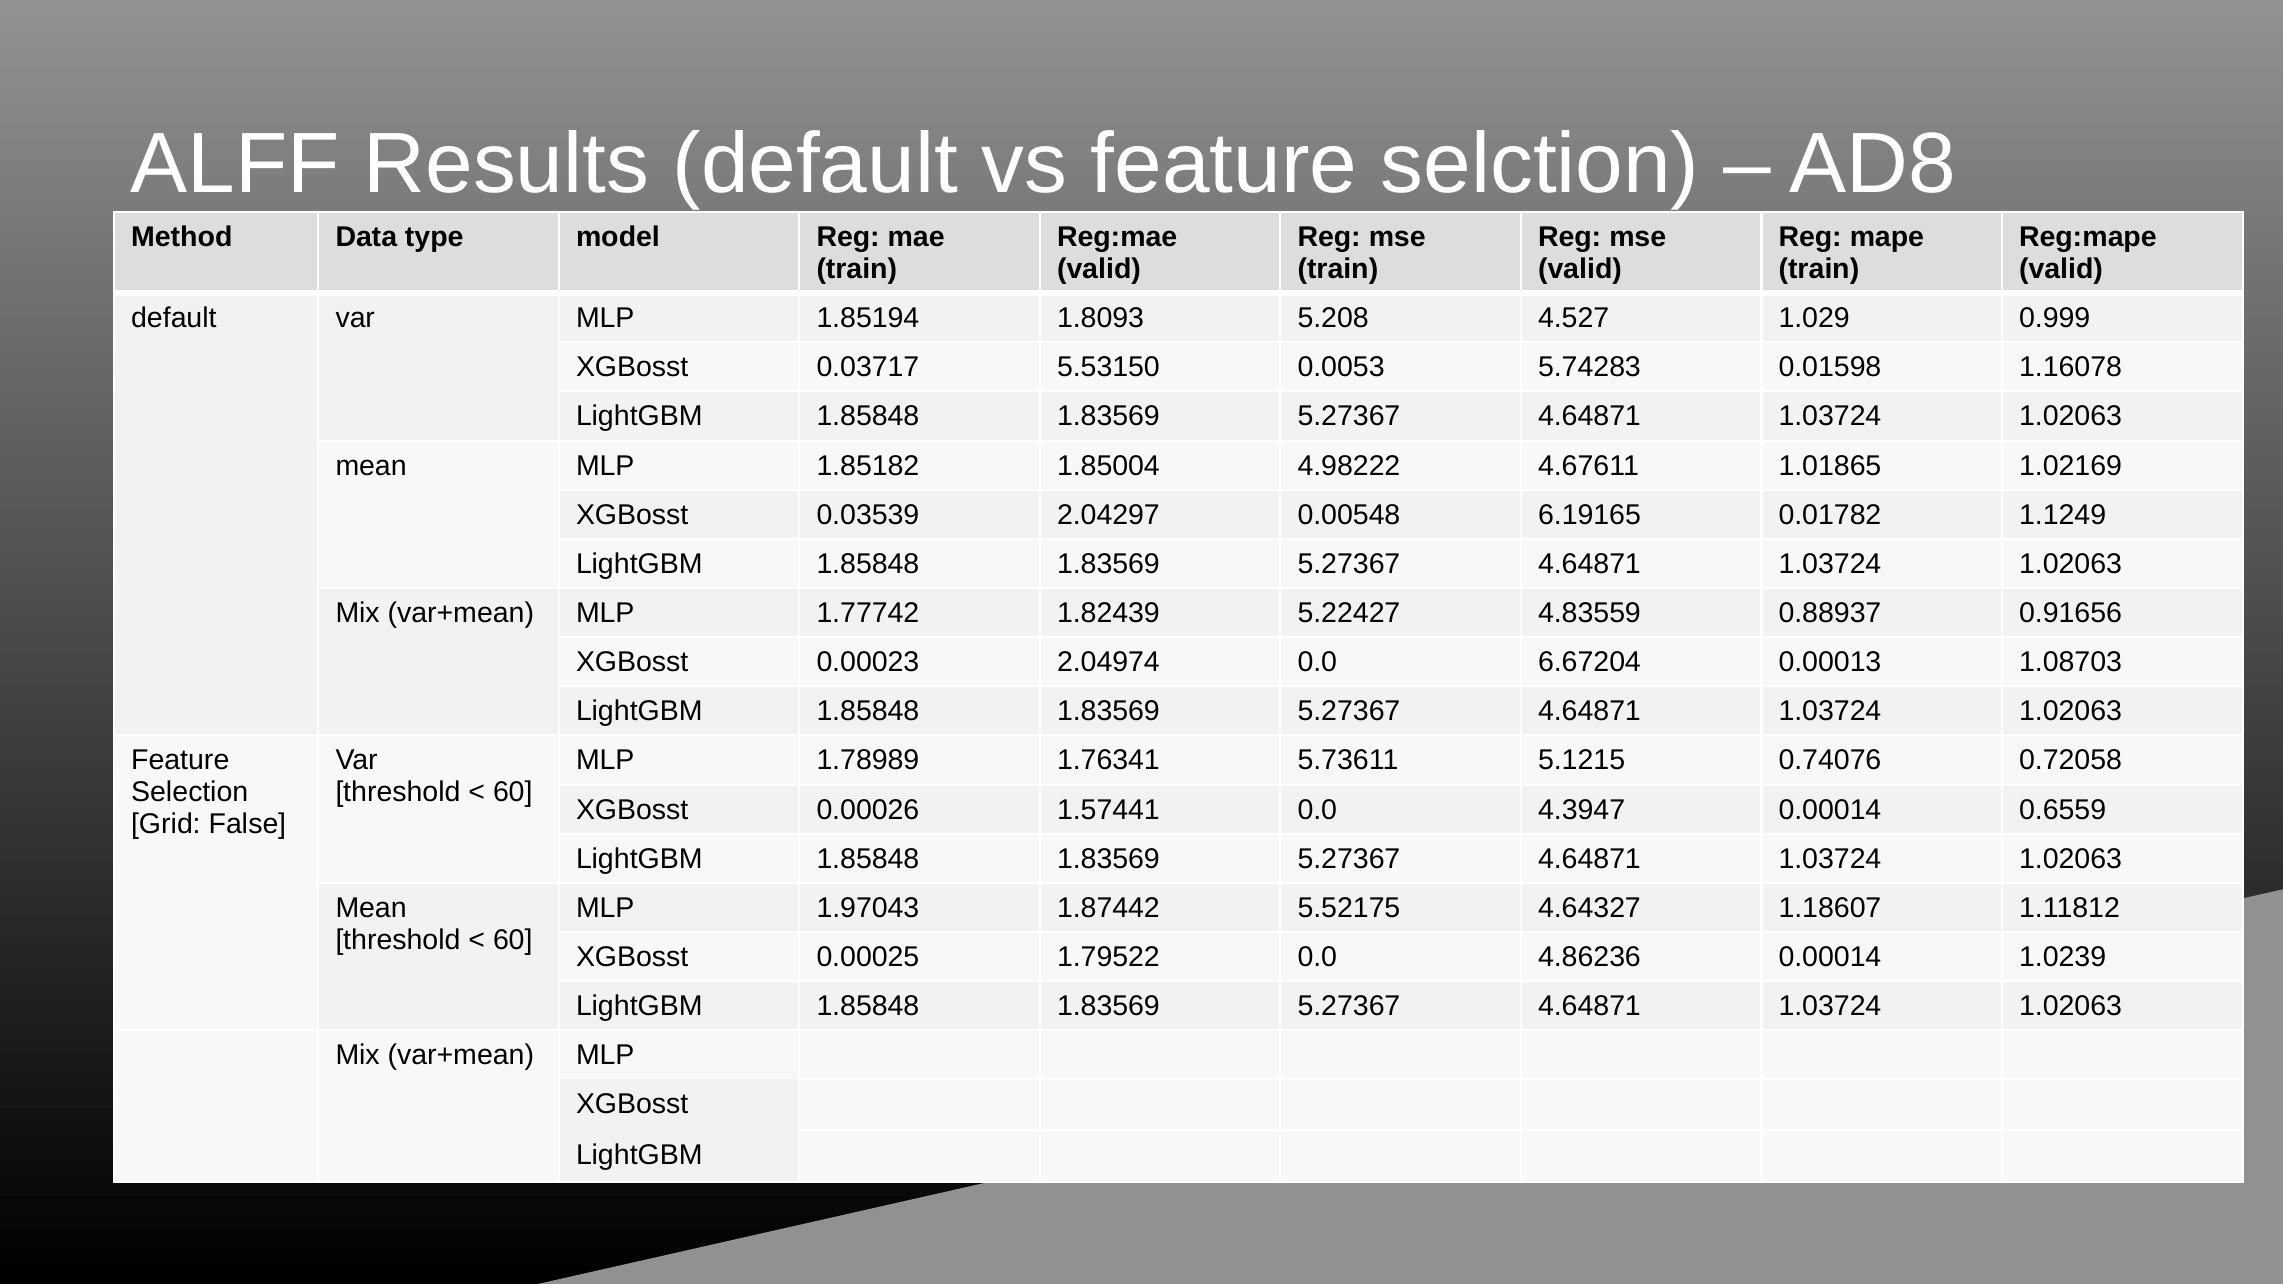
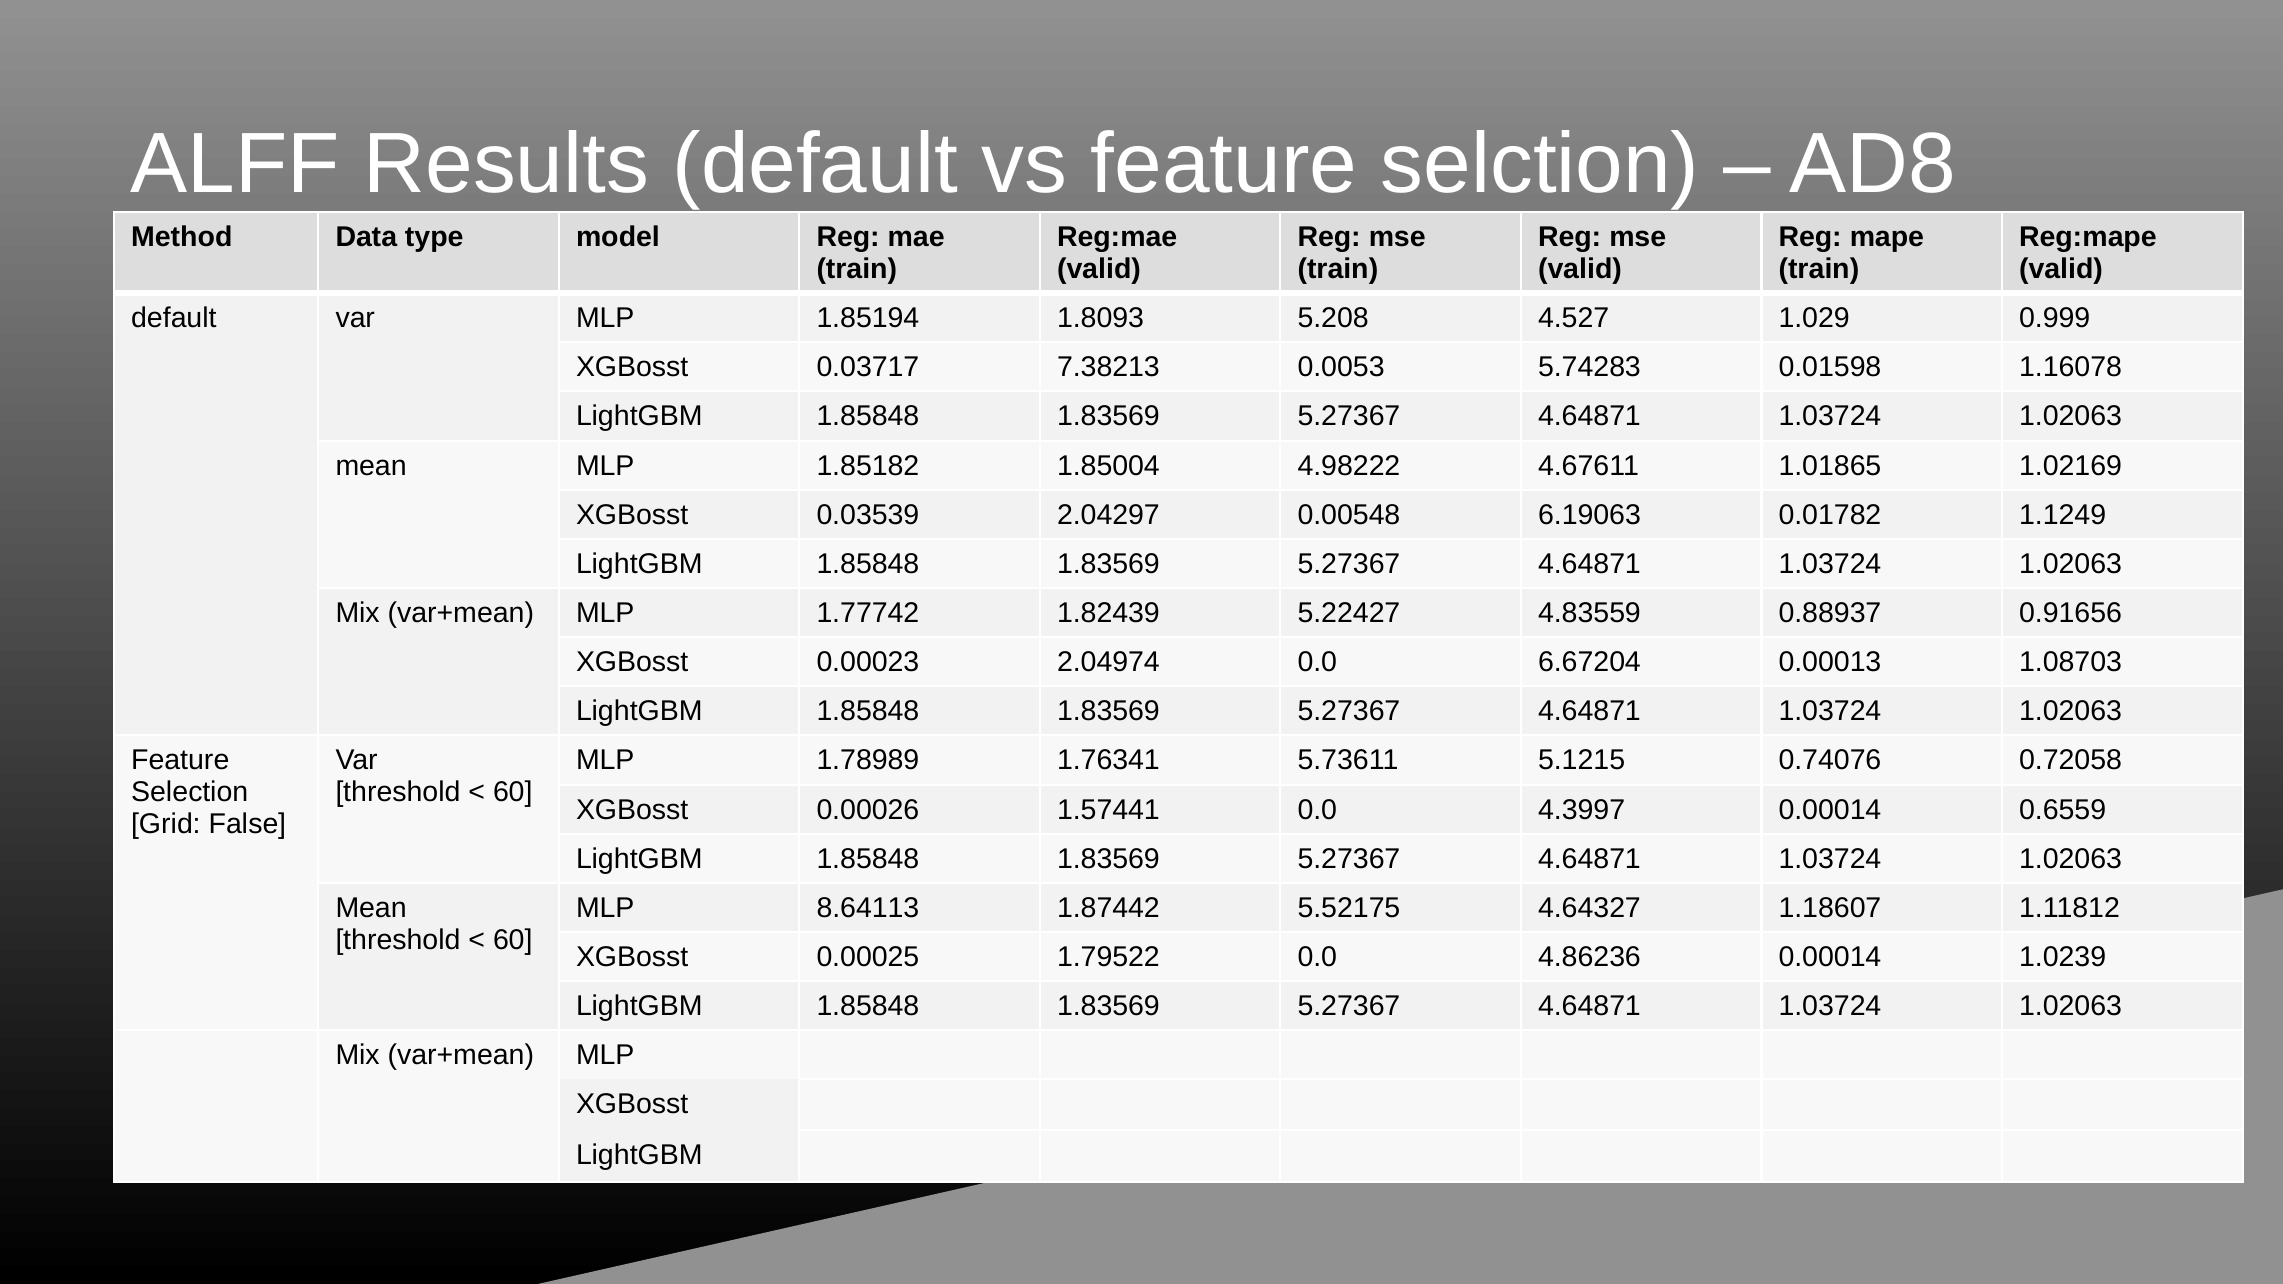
5.53150: 5.53150 -> 7.38213 (1108, 367)
6.19165: 6.19165 -> 6.19063 (1589, 515)
4.3947: 4.3947 -> 4.3997 (1582, 810)
1.97043: 1.97043 -> 8.64113 (868, 908)
